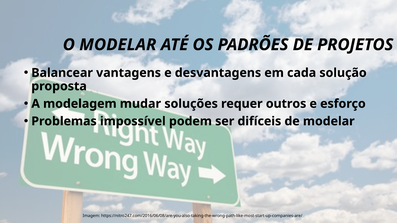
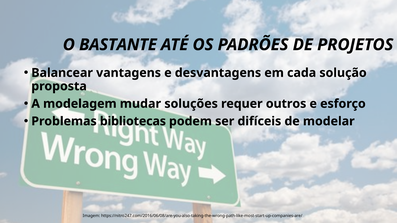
O MODELAR: MODELAR -> BASTANTE (118, 45)
impossível: impossível -> bibliotecas (133, 121)
